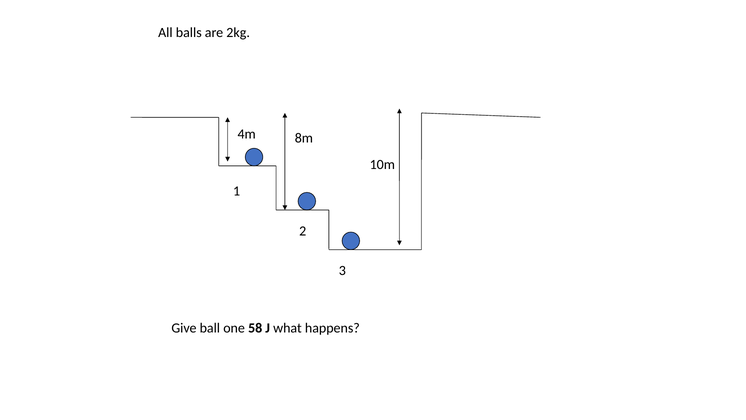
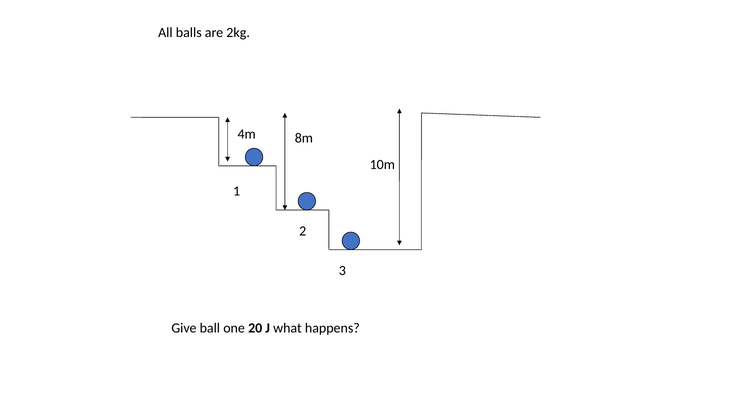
58: 58 -> 20 (255, 328)
